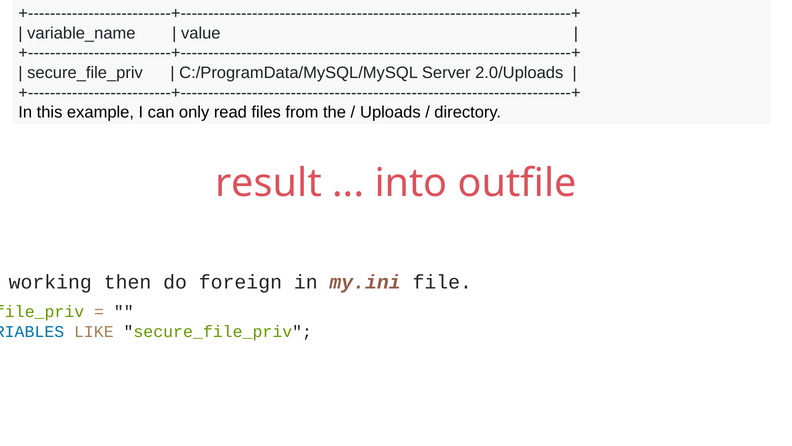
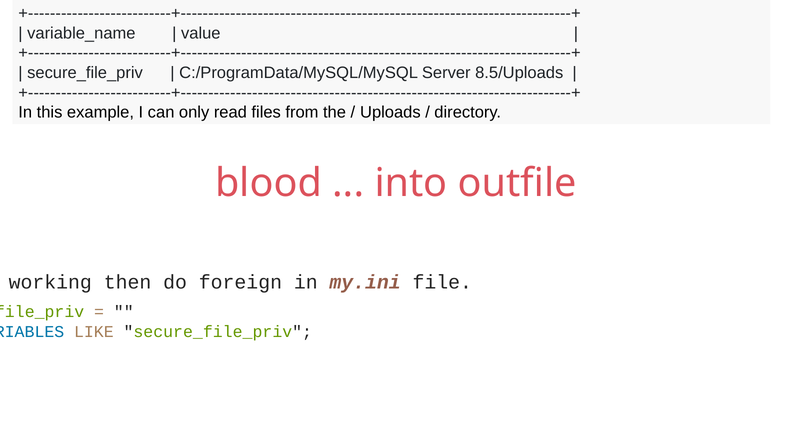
2.0/Uploads: 2.0/Uploads -> 8.5/Uploads (519, 73)
result: result -> blood (269, 183)
